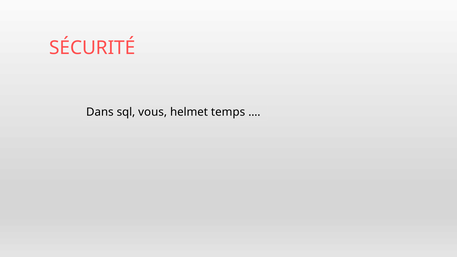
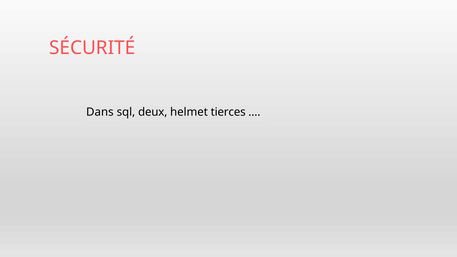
vous: vous -> deux (153, 112)
temps: temps -> tierces (228, 112)
